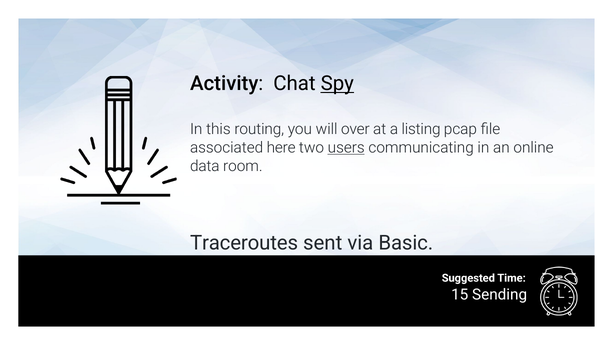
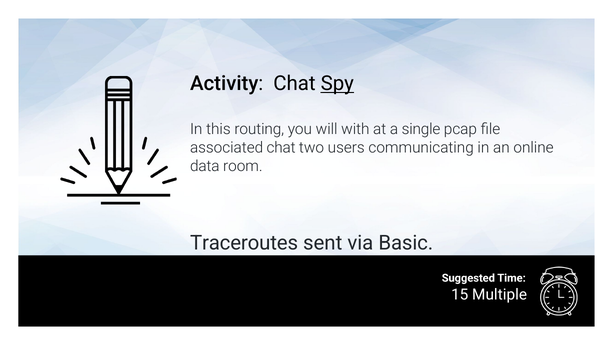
over: over -> with (355, 129)
listing: listing -> single (421, 129)
associated here: here -> chat (281, 148)
users underline: present -> none (346, 148)
Sending: Sending -> Multiple (500, 295)
